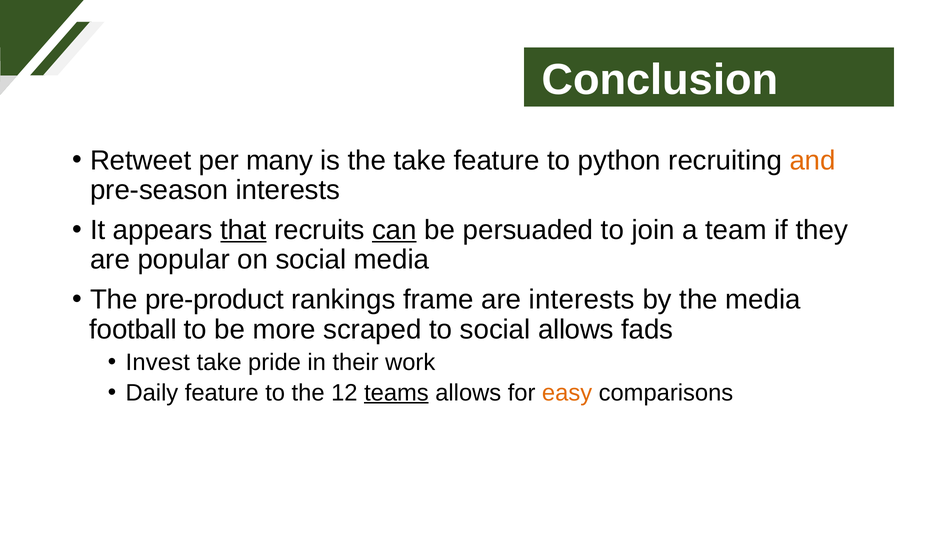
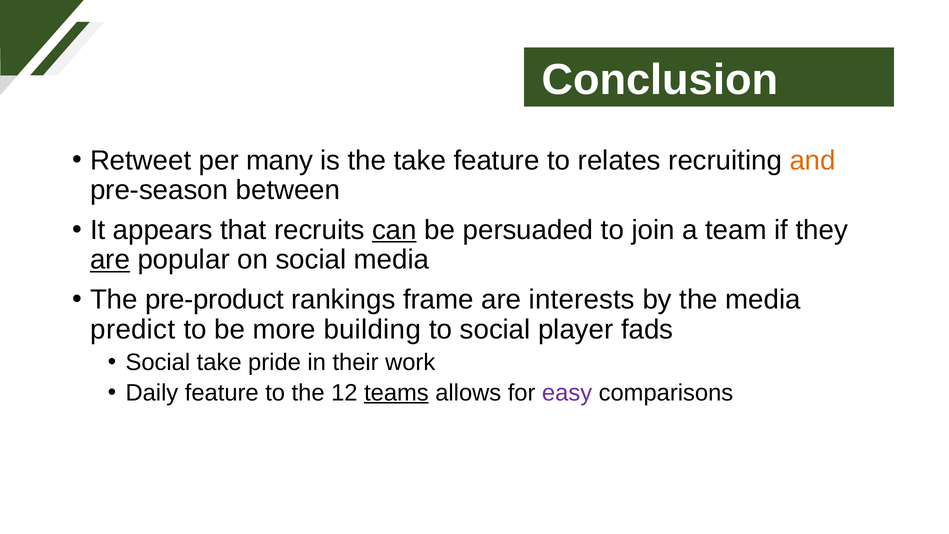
python: python -> relates (619, 160)
pre-season interests: interests -> between (288, 190)
that underline: present -> none (243, 230)
are underline: none -> present (110, 260)
football: football -> predict (133, 329)
scraped: scraped -> building (372, 329)
social allows: allows -> player (576, 329)
Invest: Invest -> Social (158, 362)
easy colour: orange -> purple (567, 393)
